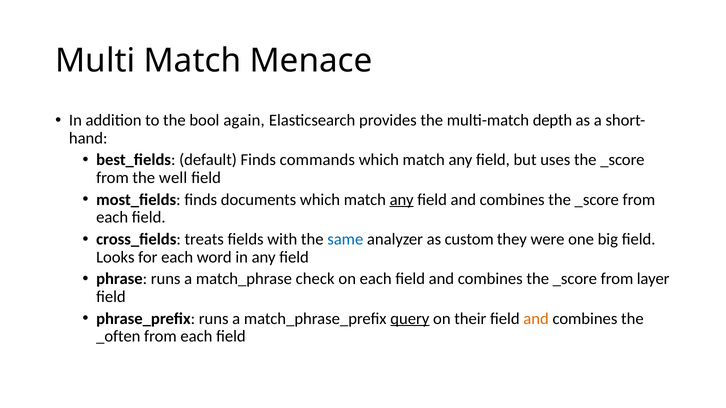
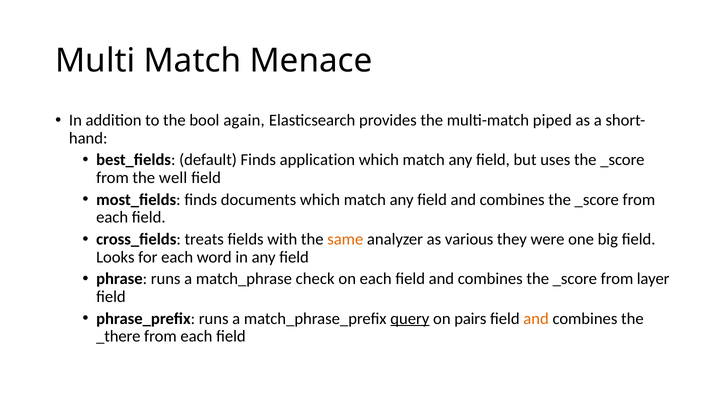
depth: depth -> piped (552, 120)
commands: commands -> application (317, 160)
any underline: present -> none (402, 200)
same colour: blue -> orange (345, 239)
custom: custom -> various (469, 239)
their: their -> pairs (470, 319)
_often: _often -> _there (118, 337)
